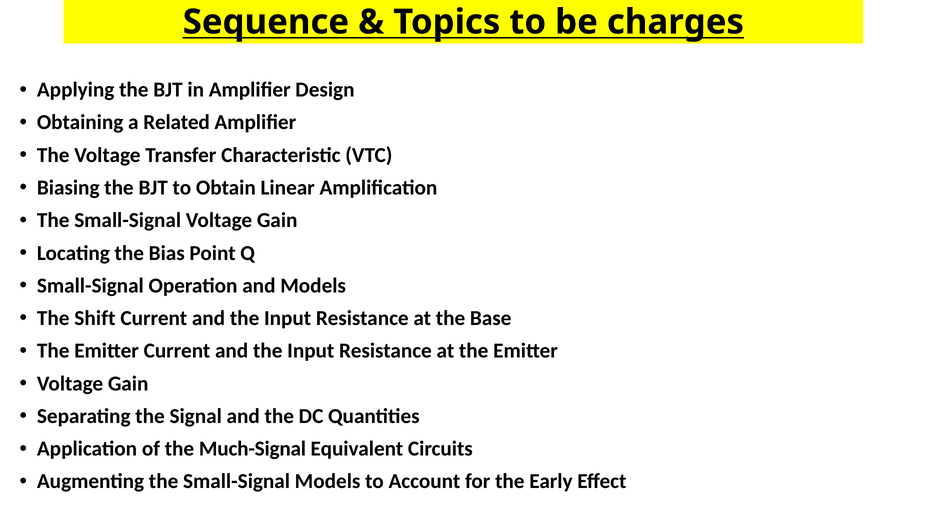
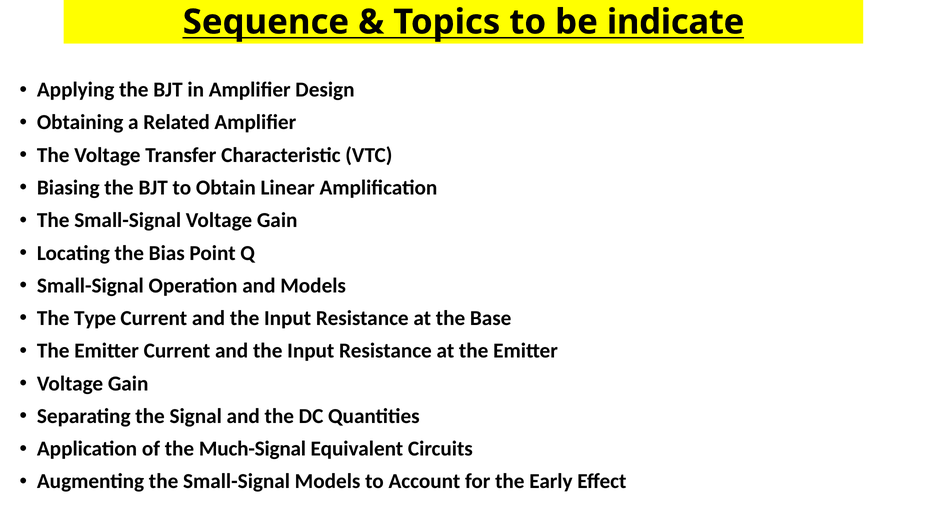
charges: charges -> indicate (676, 22)
Shift: Shift -> Type (95, 318)
